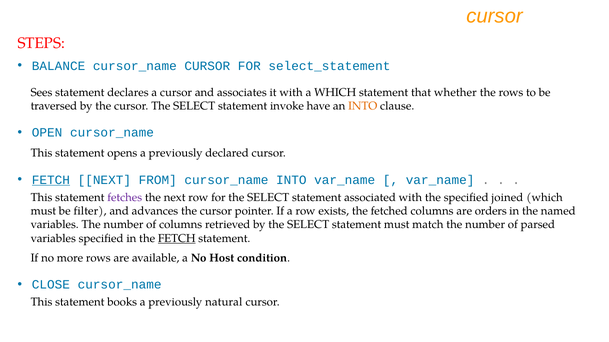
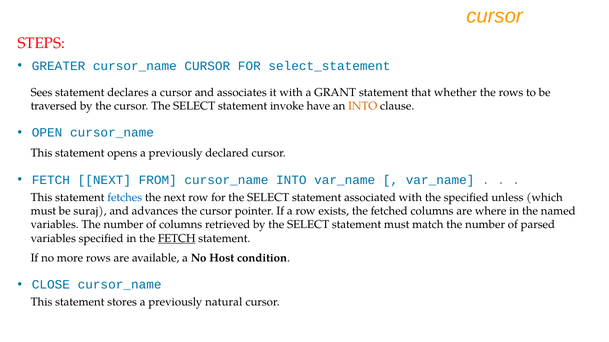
BALANCE: BALANCE -> GREATER (59, 66)
a WHICH: WHICH -> GRANT (335, 93)
FETCH underline: present -> none (51, 180)
fetches colour: purple -> blue (125, 198)
joined: joined -> unless (507, 198)
filter: filter -> suraj (90, 211)
orders: orders -> where (491, 211)
books: books -> stores (122, 303)
